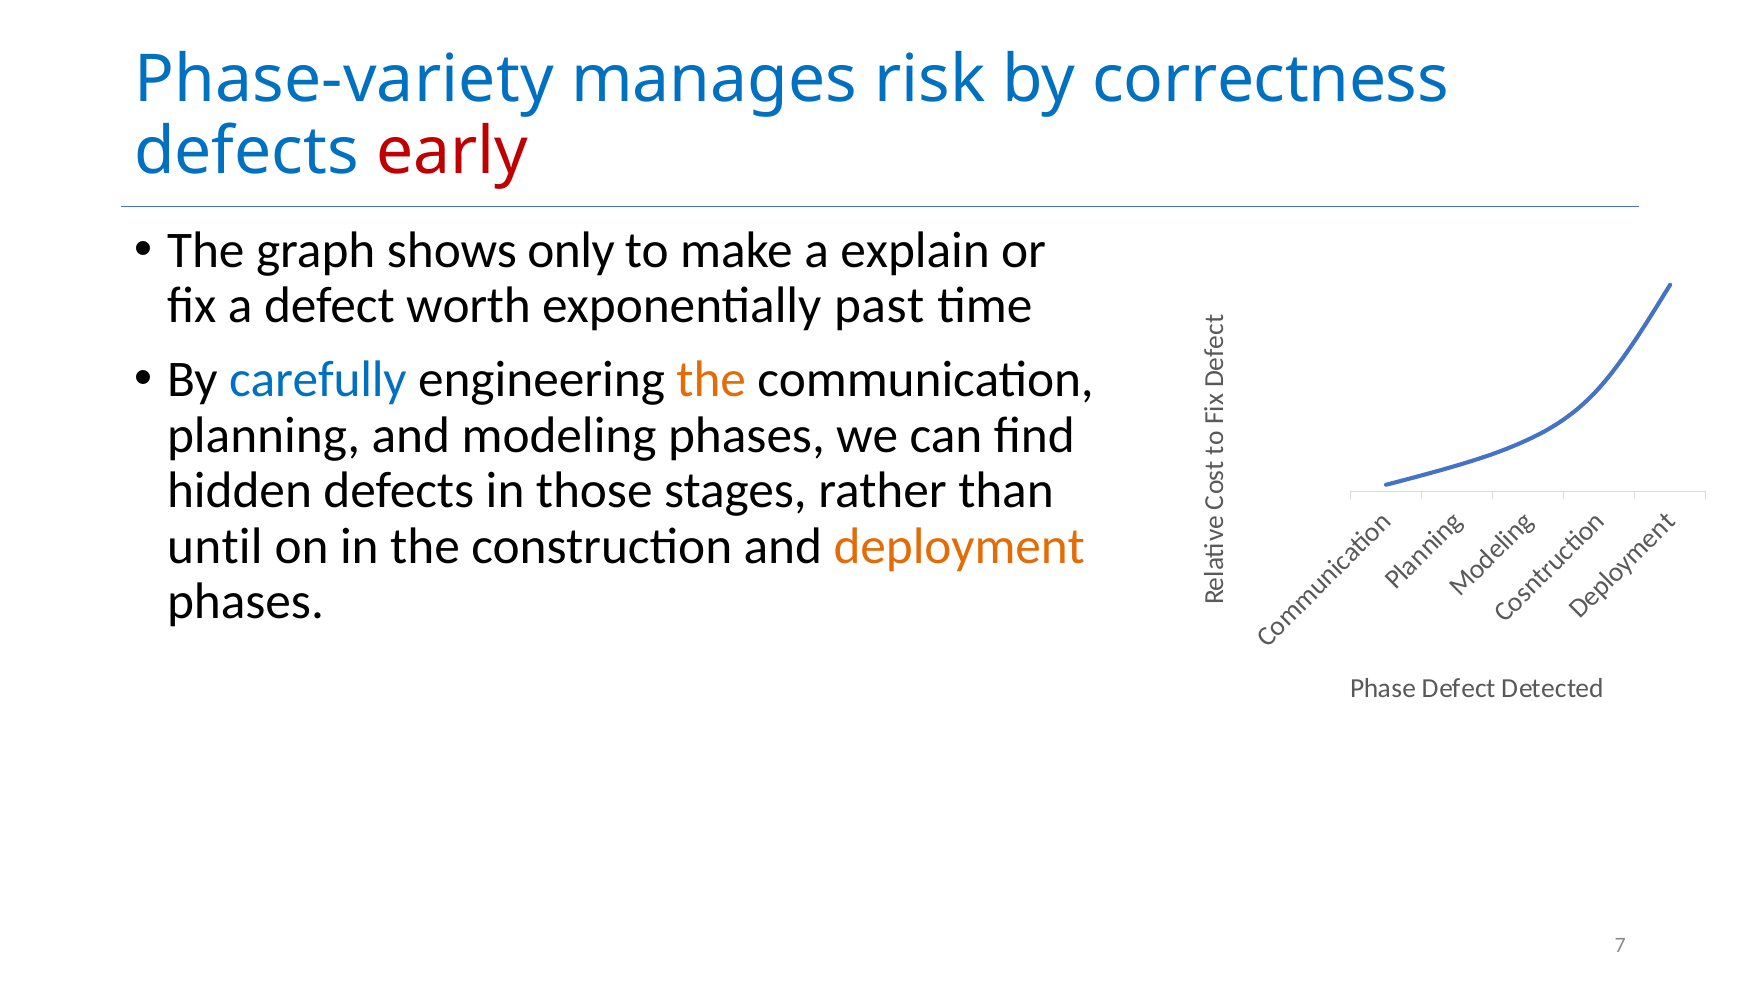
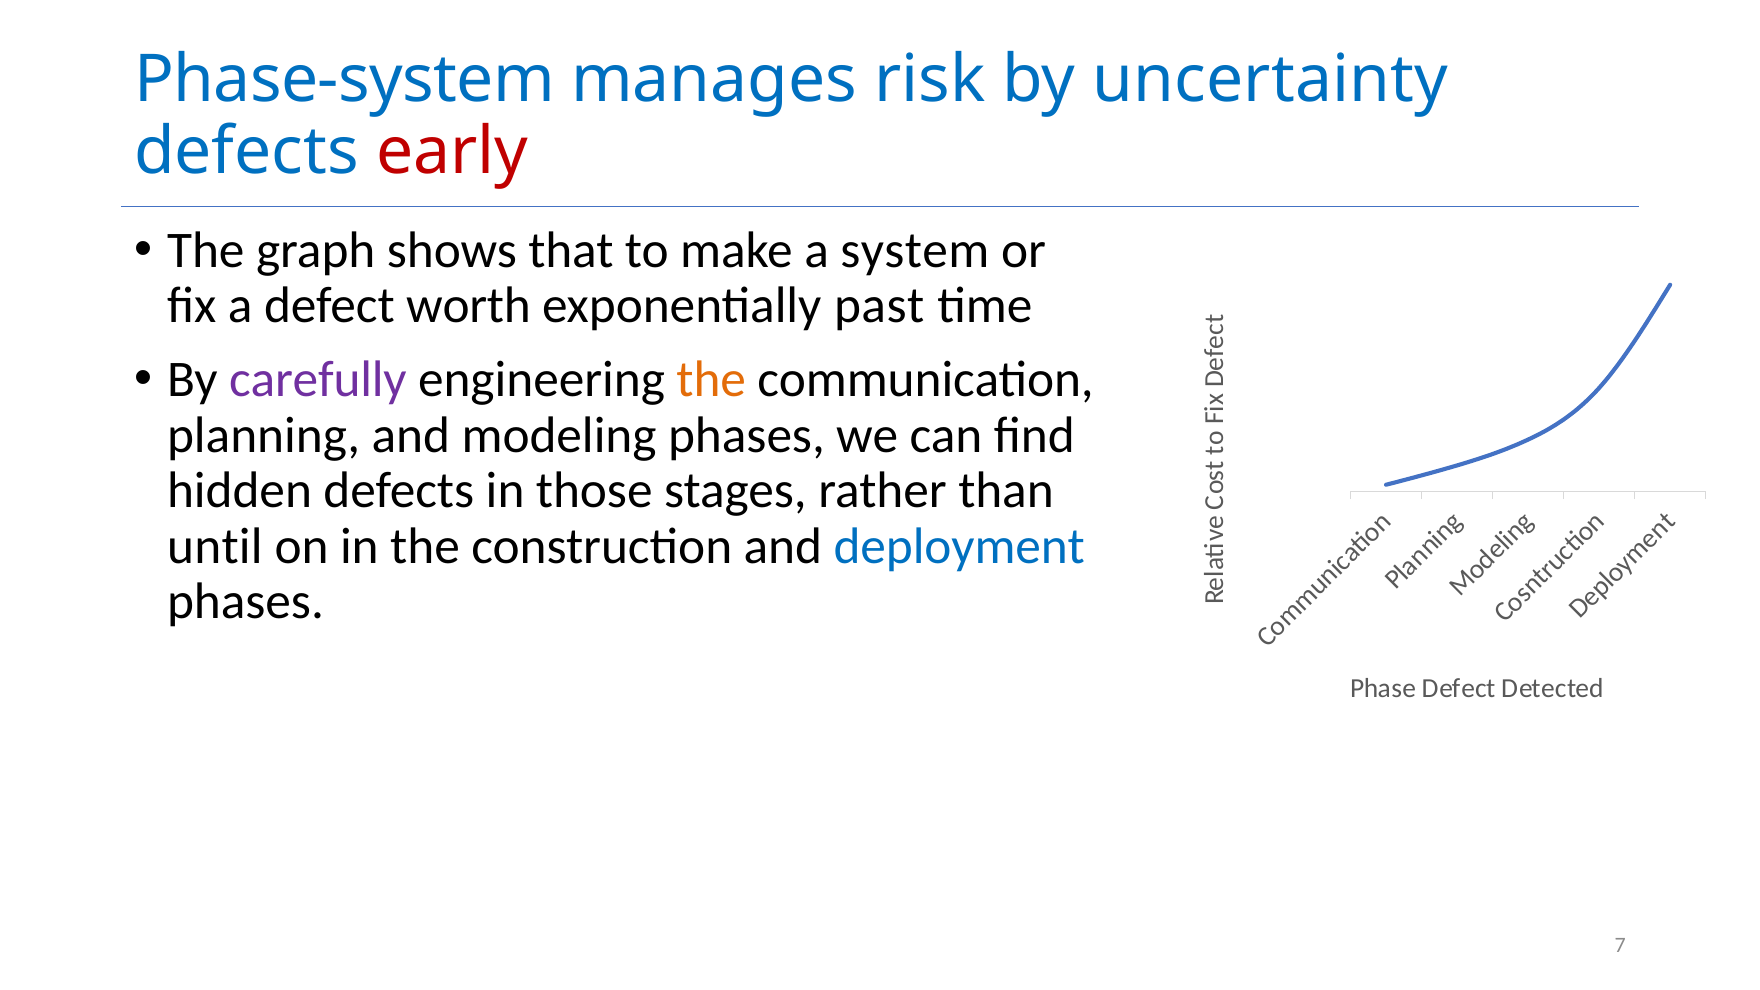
Phase-variety: Phase-variety -> Phase-system (345, 80)
correctness: correctness -> uncertainty (1270, 80)
only: only -> that (571, 251)
explain: explain -> system (915, 251)
carefully colour: blue -> purple (318, 380)
deployment colour: orange -> blue (959, 546)
